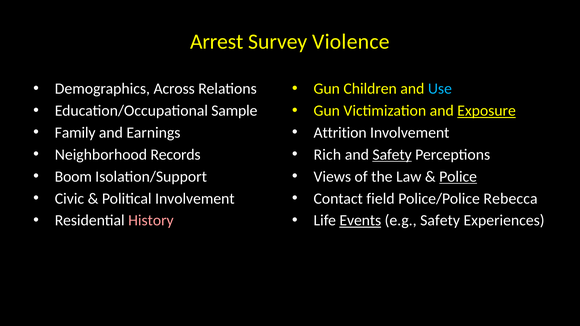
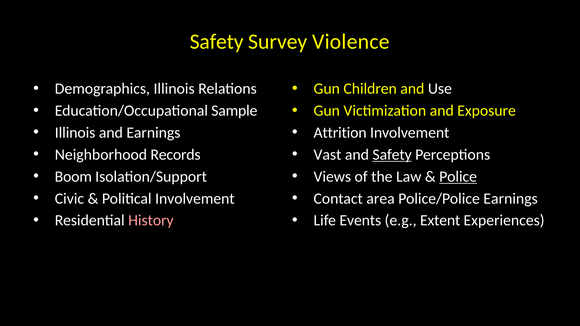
Arrest: Arrest -> Safety (217, 42)
Demographics Across: Across -> Illinois (174, 89)
Use colour: light blue -> white (440, 89)
Exposure underline: present -> none (487, 111)
Family: Family -> Illinois (75, 133)
Rich: Rich -> Vast (327, 155)
field: field -> area (381, 199)
Police/Police Rebecca: Rebecca -> Earnings (511, 199)
Events underline: present -> none (360, 221)
e.g Safety: Safety -> Extent (440, 221)
